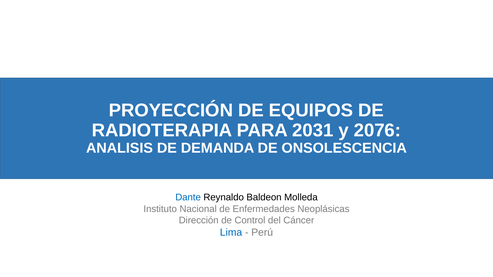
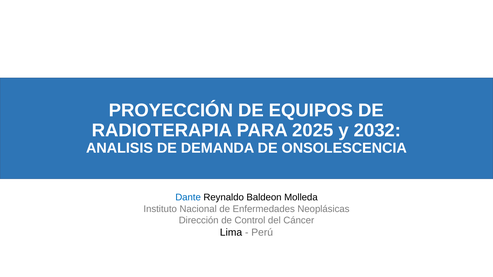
2031: 2031 -> 2025 (313, 131)
2076: 2076 -> 2032 (377, 131)
Lima colour: blue -> black (231, 233)
